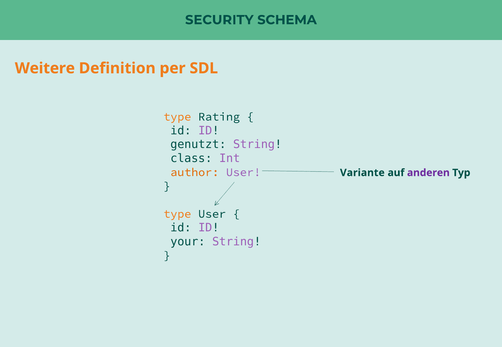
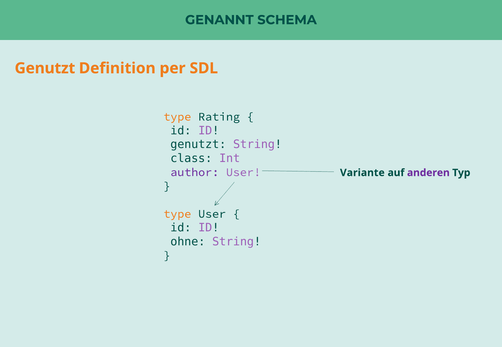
SECURITY: SECURITY -> GENANNT (219, 20)
Weitere: Weitere -> Genutzt (45, 68)
author colour: orange -> purple (195, 172)
your: your -> ohne (188, 242)
